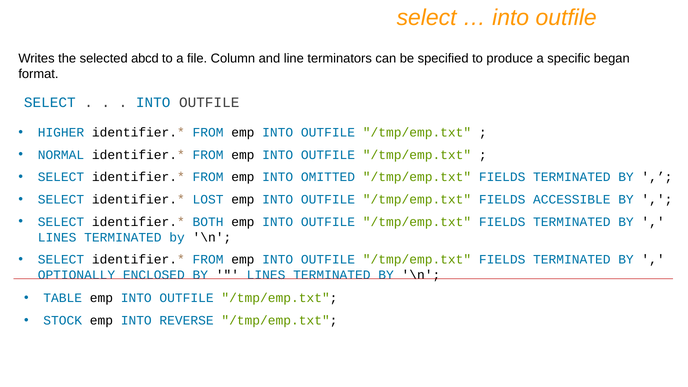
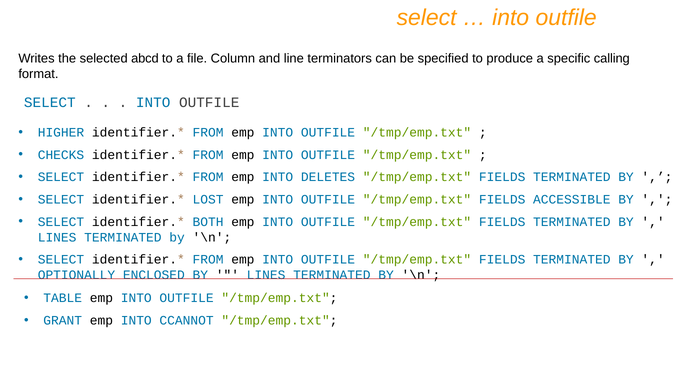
began: began -> calling (612, 58)
NORMAL: NORMAL -> CHECKS (61, 155)
OMITTED: OMITTED -> DELETES (328, 177)
STOCK: STOCK -> GRANT (63, 320)
REVERSE: REVERSE -> CCANNOT (187, 320)
